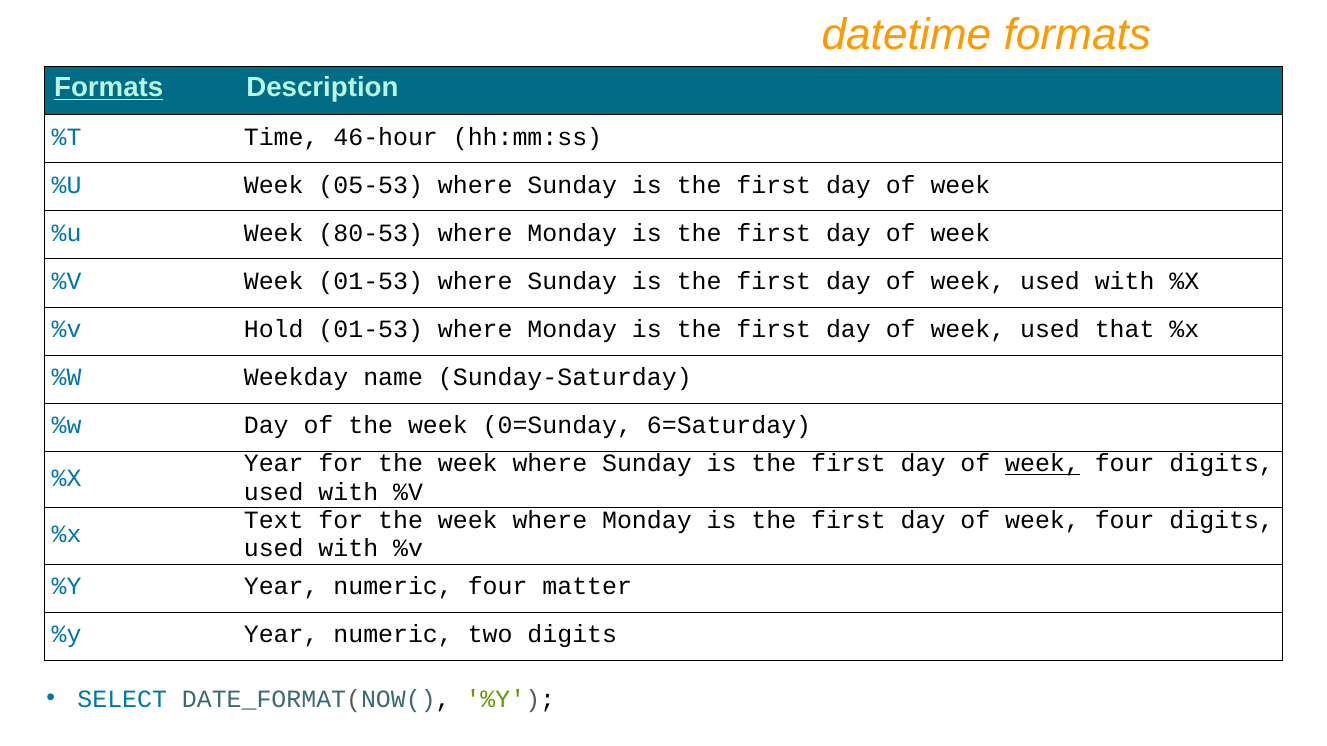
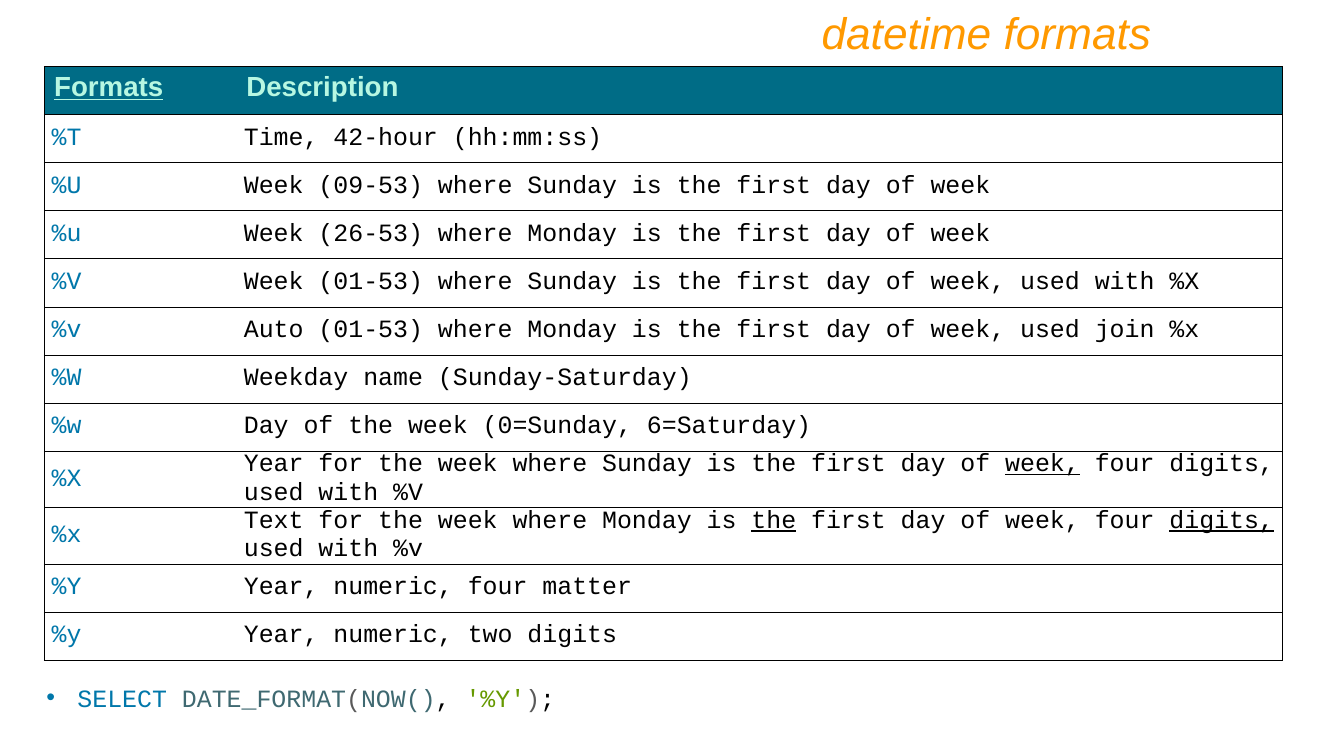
46-hour: 46-hour -> 42-hour (386, 137)
05-53: 05-53 -> 09-53 (371, 185)
80-53: 80-53 -> 26-53 (371, 233)
Hold: Hold -> Auto (274, 330)
that: that -> join (1125, 330)
the underline: none -> present (774, 521)
digits underline: none -> present (1222, 521)
